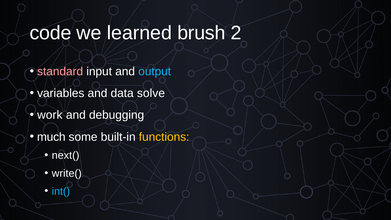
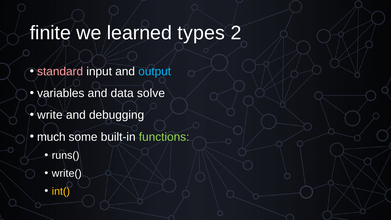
code: code -> finite (50, 33)
brush: brush -> types (201, 33)
work: work -> write (50, 115)
functions colour: yellow -> light green (164, 137)
next(: next( -> runs( (66, 155)
int( colour: light blue -> yellow (61, 191)
